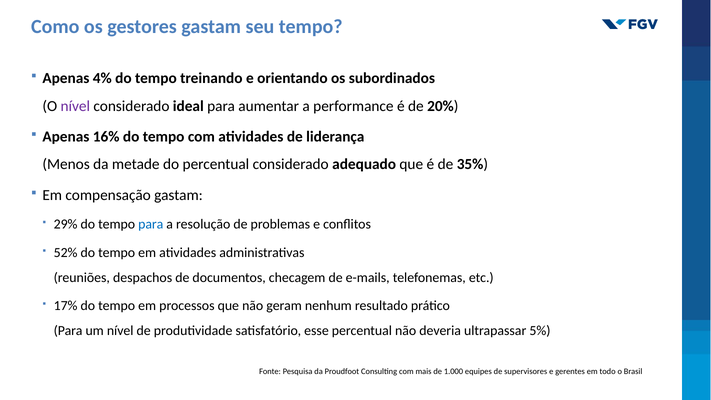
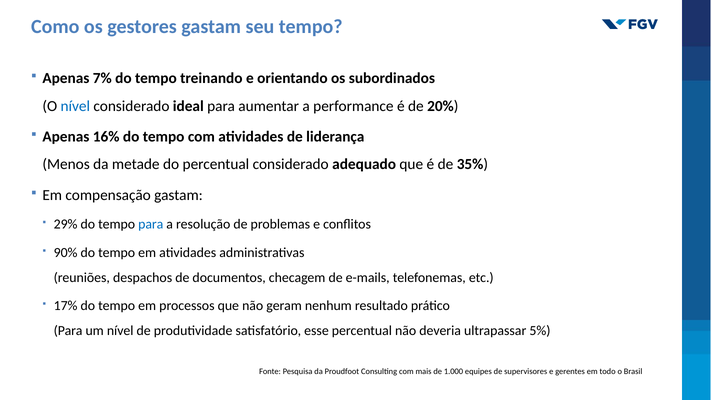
4%: 4% -> 7% (102, 78)
nível colour: purple -> blue (75, 106)
52%: 52% -> 90% (66, 253)
